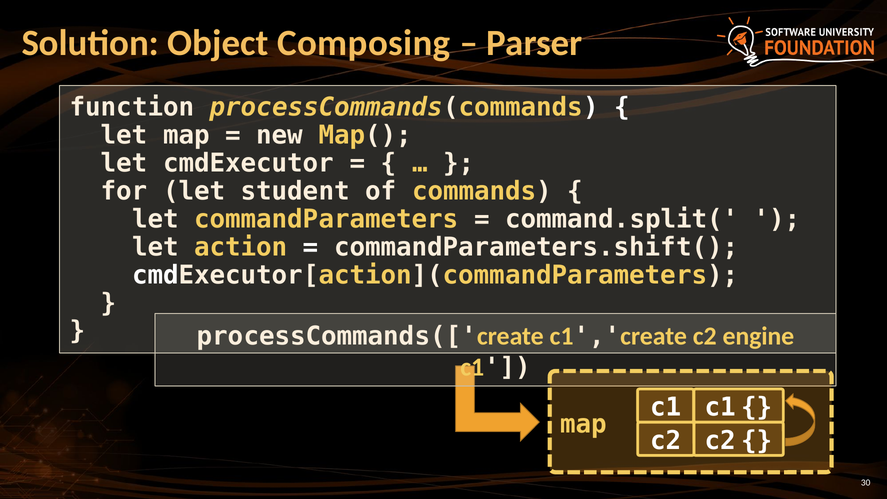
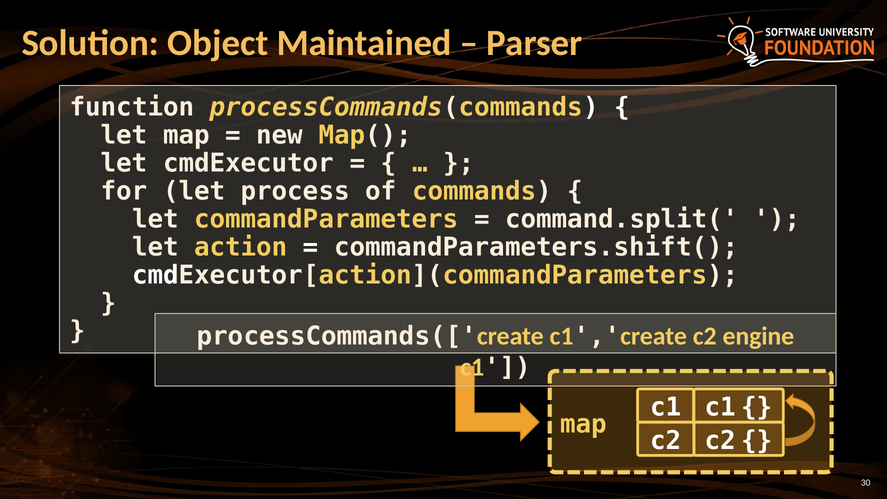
Composing: Composing -> Maintained (364, 43)
student: student -> process (295, 191)
